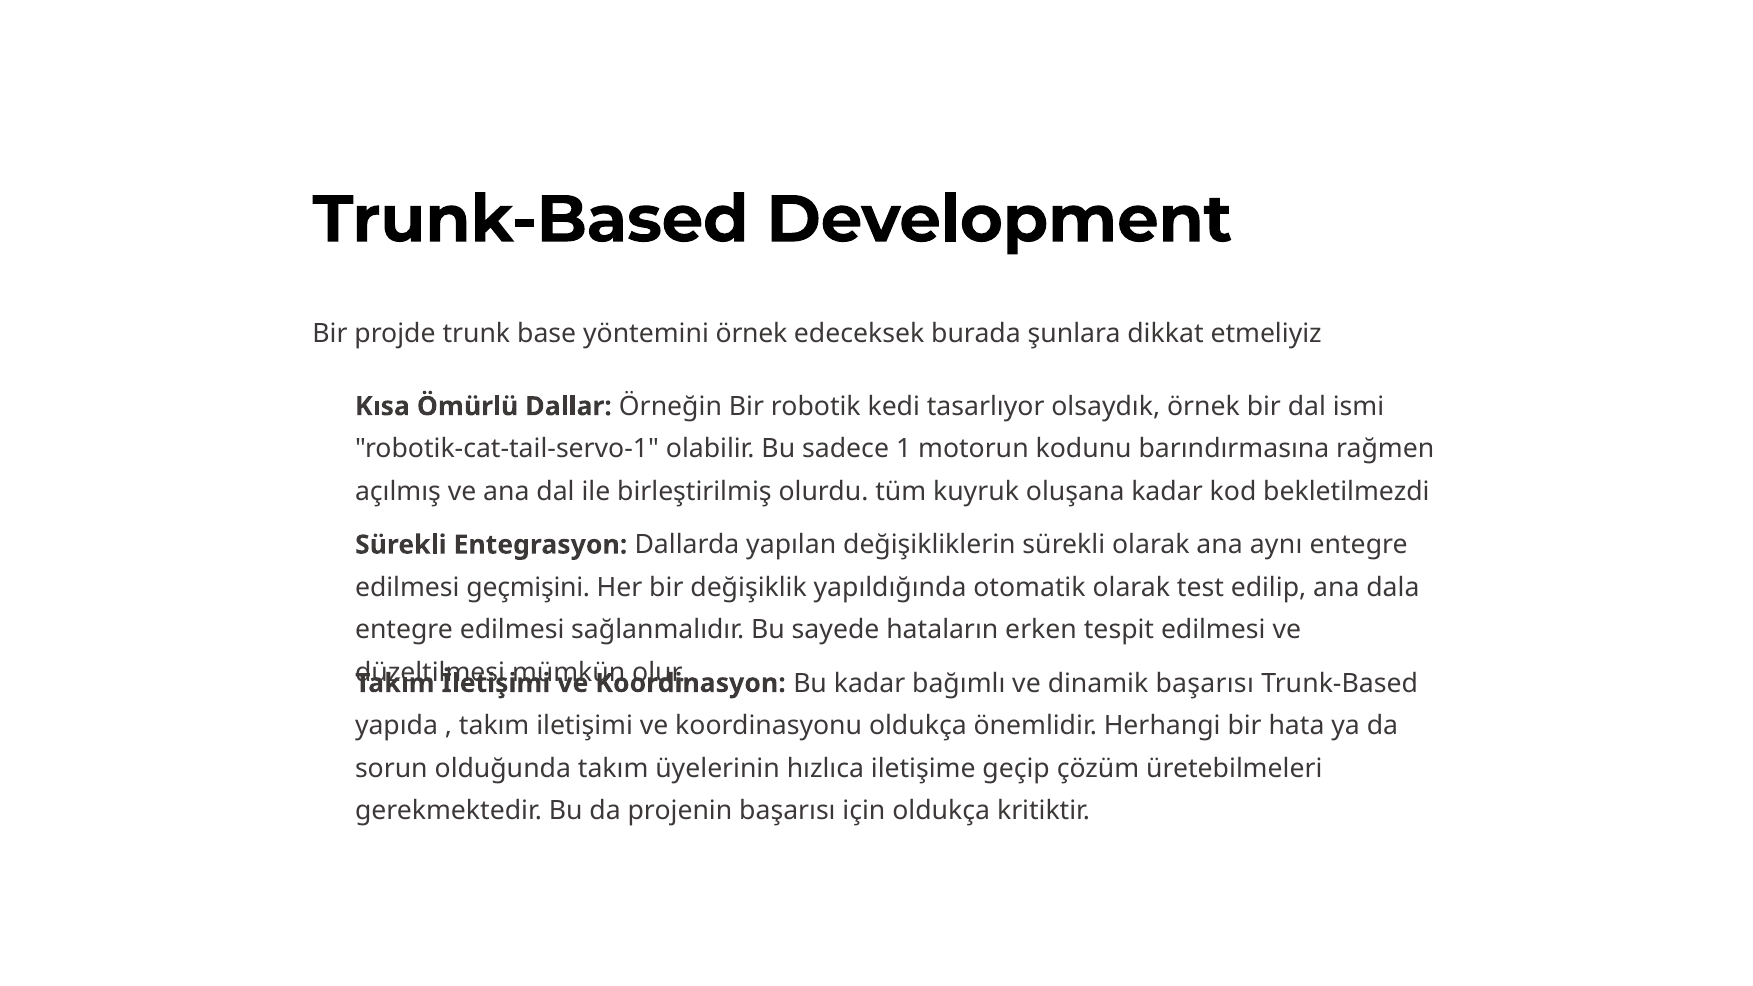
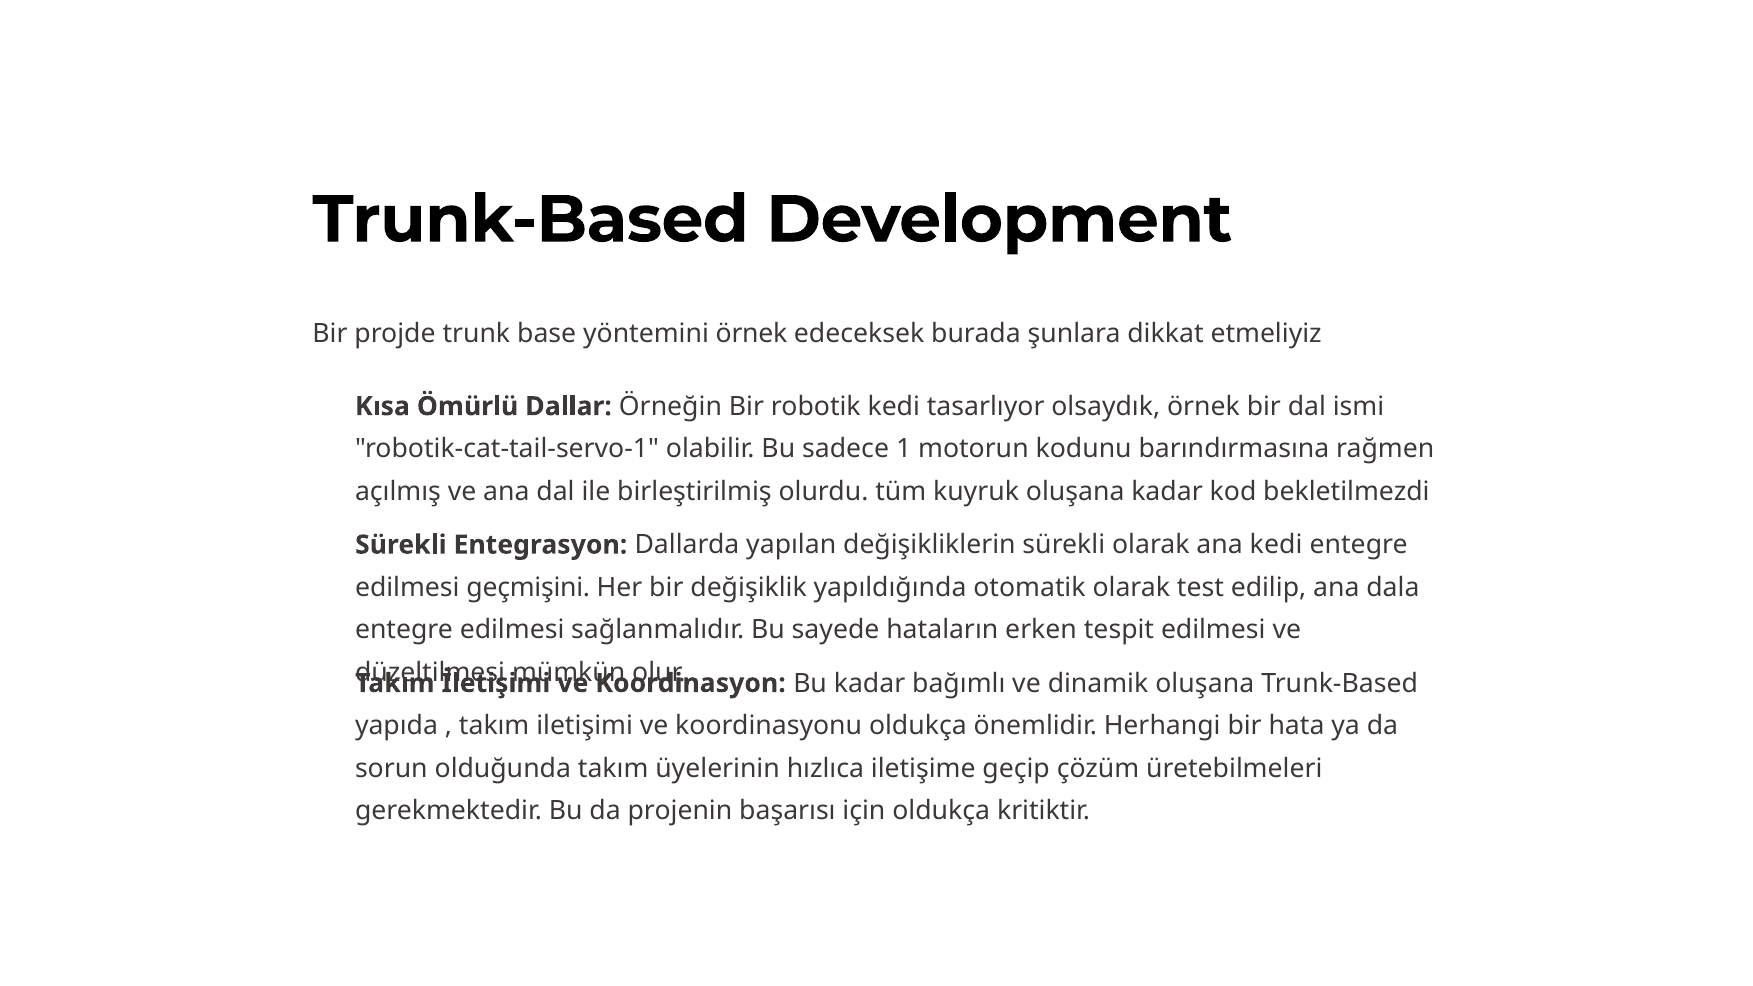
ana aynı: aynı -> kedi (1276, 545)
dinamik başarısı: başarısı -> oluşana (1205, 683)
